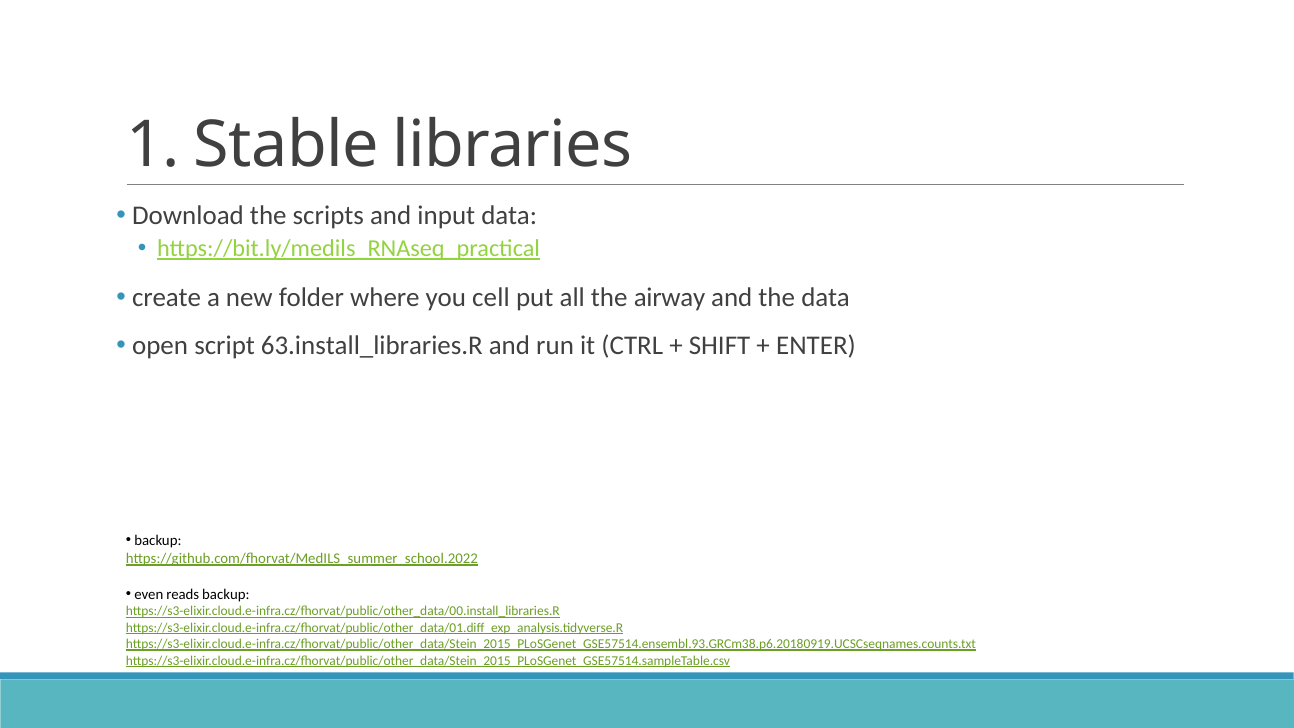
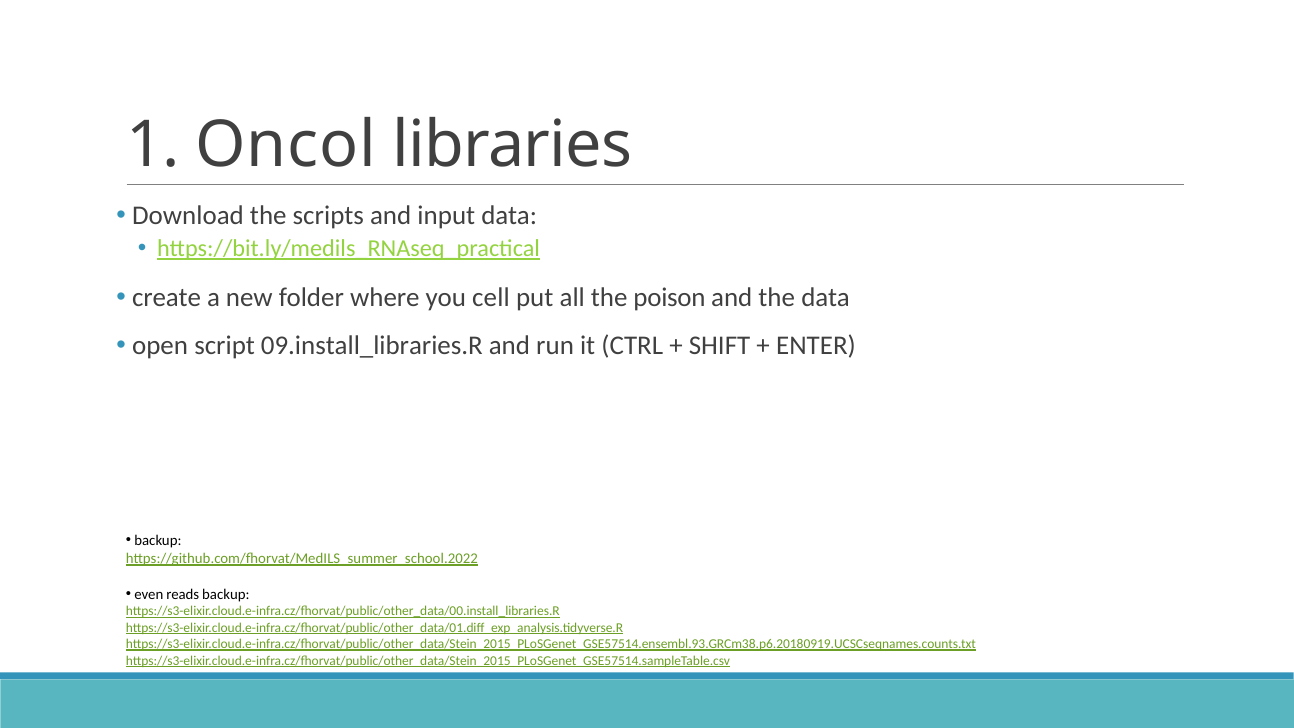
Stable: Stable -> Oncol (286, 145)
airway: airway -> poison (670, 298)
63.install_libraries.R: 63.install_libraries.R -> 09.install_libraries.R (372, 346)
